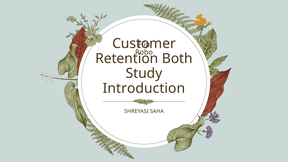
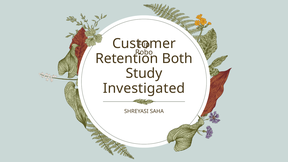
Introduction: Introduction -> Investigated (144, 88)
